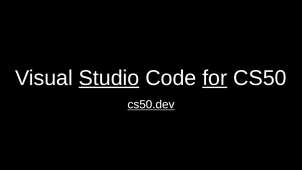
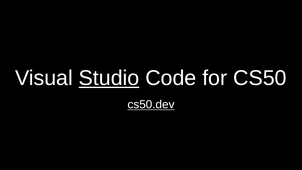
for underline: present -> none (215, 78)
